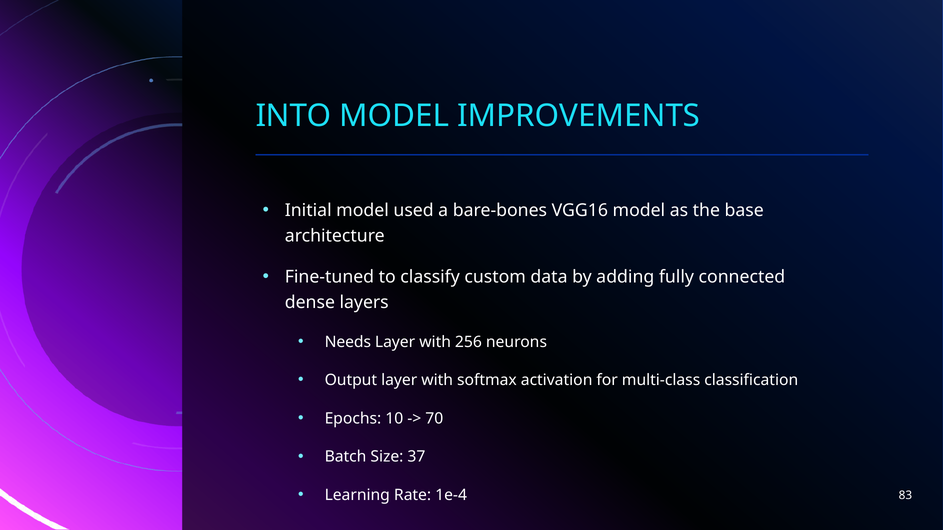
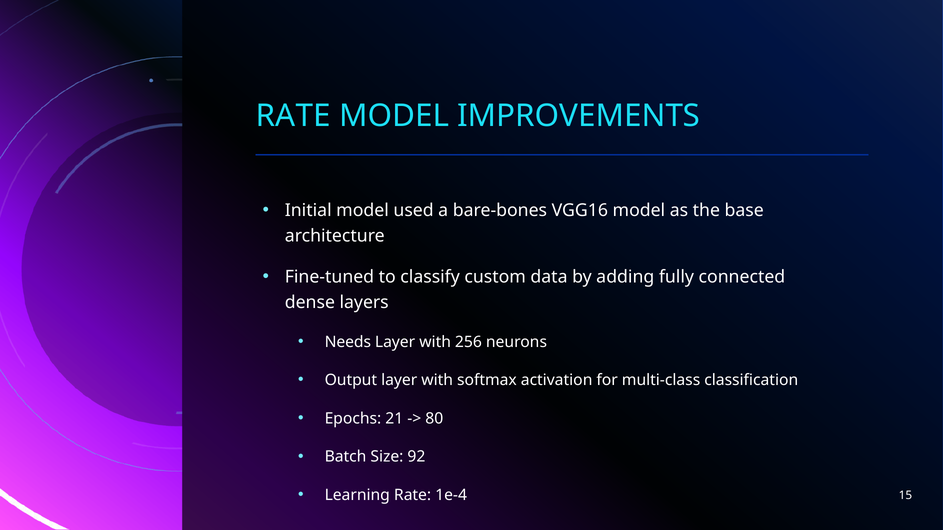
INTO: INTO -> RATE (293, 116)
10: 10 -> 21 (394, 419)
70: 70 -> 80 (434, 419)
37: 37 -> 92 (416, 457)
83: 83 -> 15 (905, 496)
